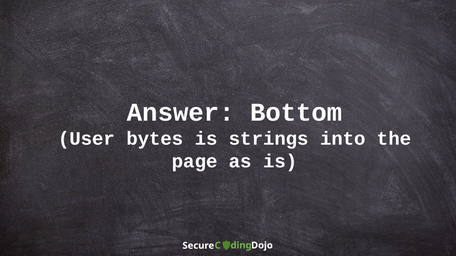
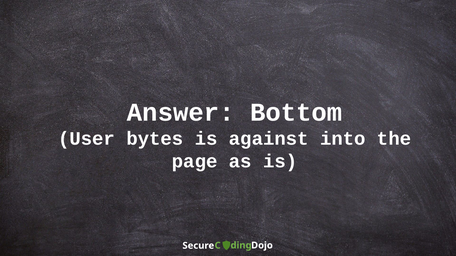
strings: strings -> against (269, 139)
